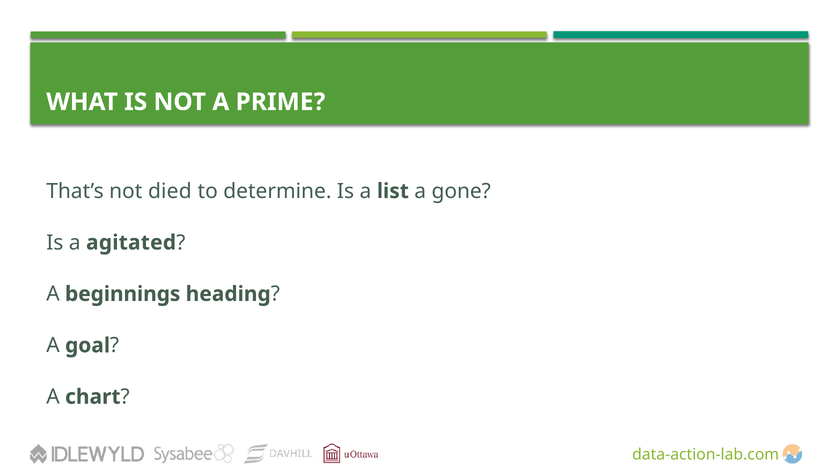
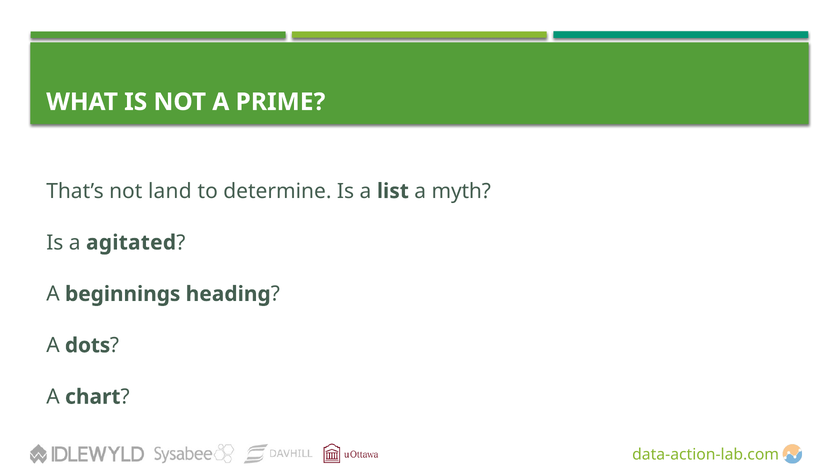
died: died -> land (170, 191)
gone: gone -> myth (461, 191)
goal: goal -> dots (88, 345)
